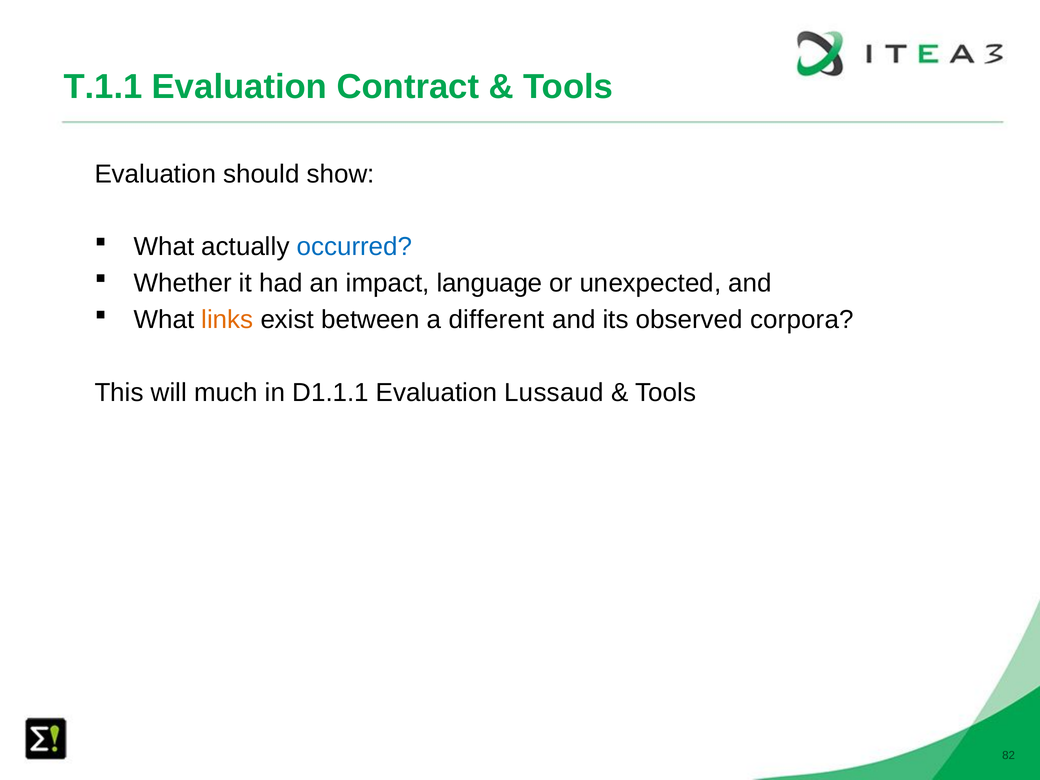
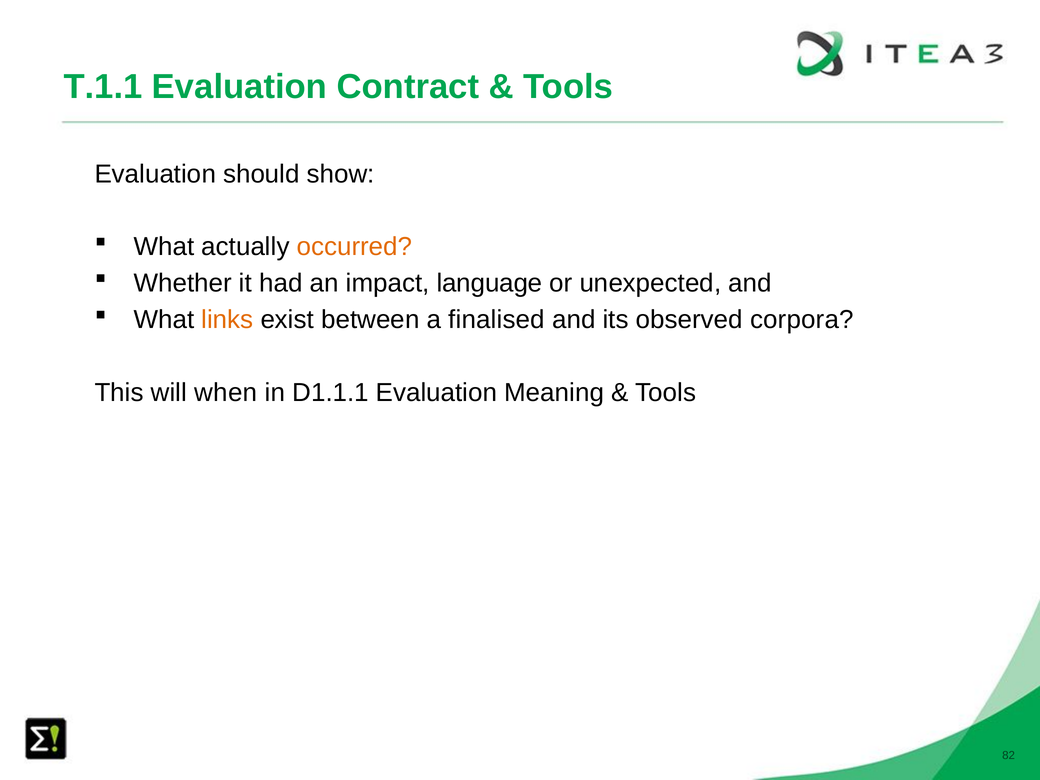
occurred colour: blue -> orange (355, 247)
different: different -> finalised (497, 320)
much: much -> when (226, 393)
Lussaud: Lussaud -> Meaning (554, 393)
